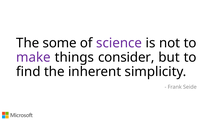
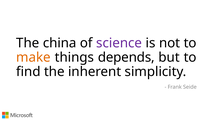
some: some -> china (60, 43)
make colour: purple -> orange (33, 57)
consider: consider -> depends (126, 57)
